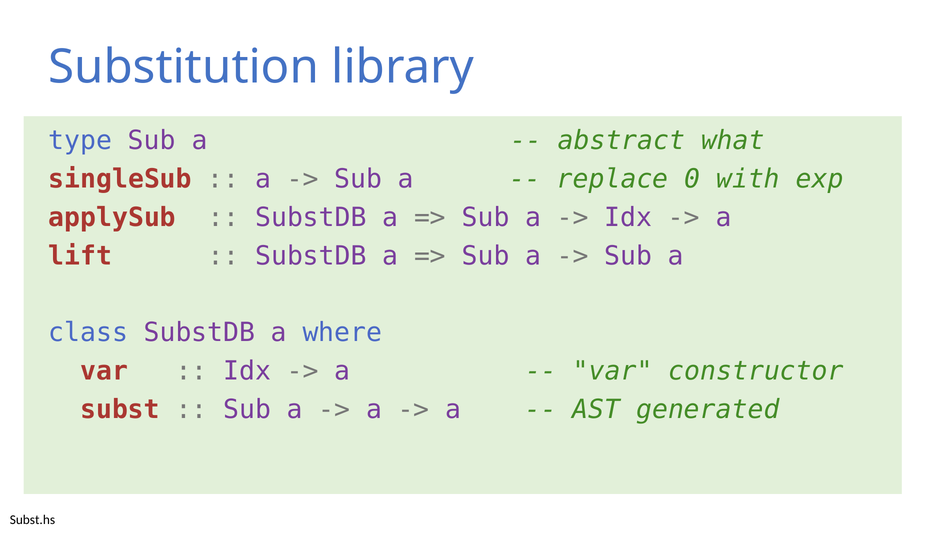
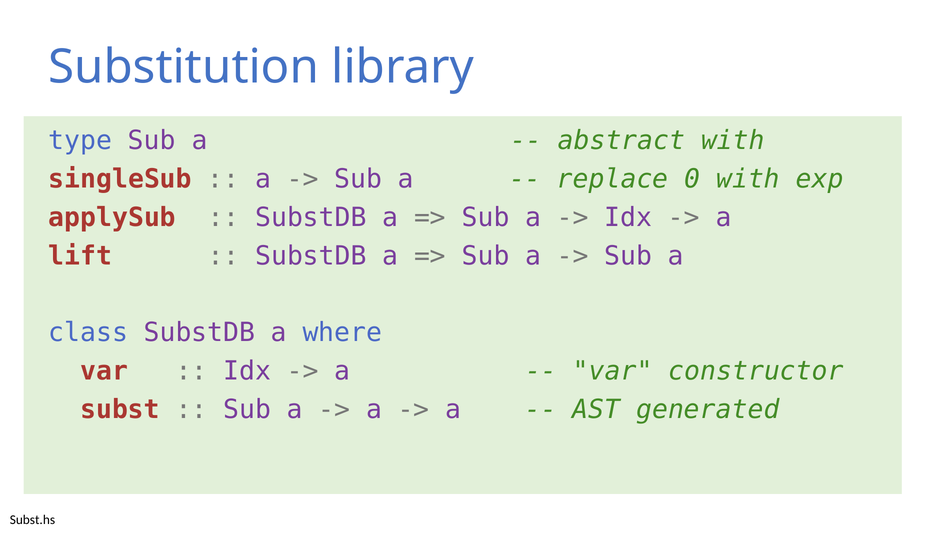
abstract what: what -> with (733, 140)
